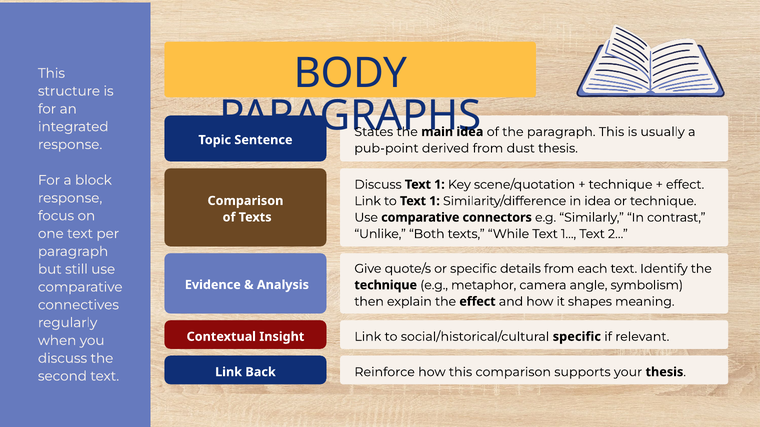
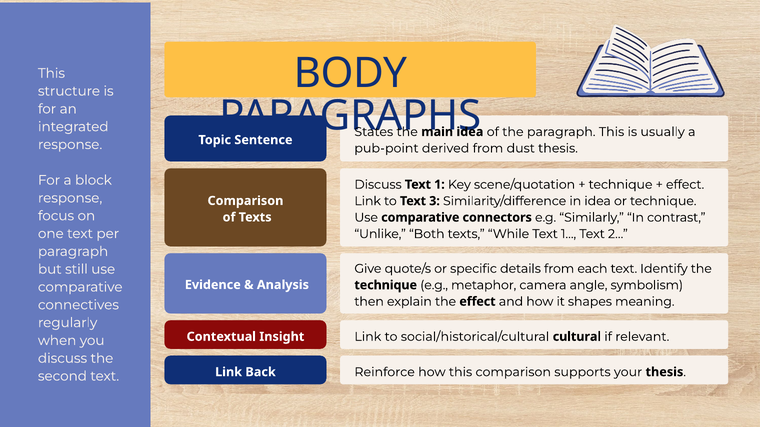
to Text 1: 1 -> 3 (435, 201)
social/historical/cultural specific: specific -> cultural (577, 337)
